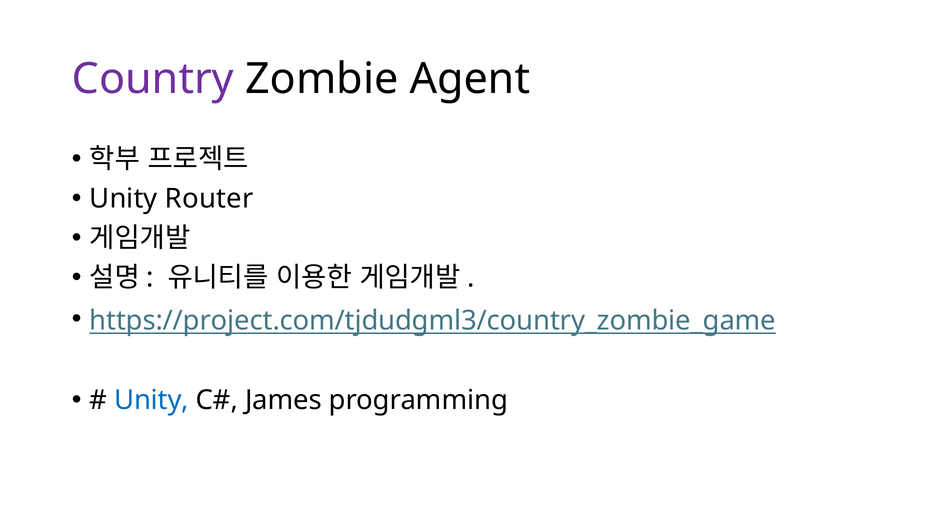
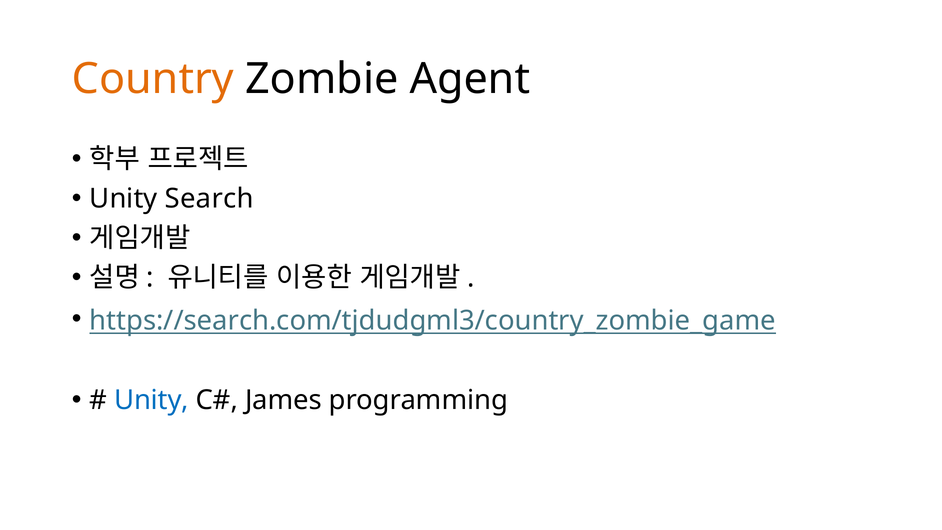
Country colour: purple -> orange (153, 79)
Router: Router -> Search (209, 199)
https://project.com/tjdudgml3/country_zombie_game: https://project.com/tjdudgml3/country_zombie_game -> https://search.com/tjdudgml3/country_zombie_game (433, 320)
